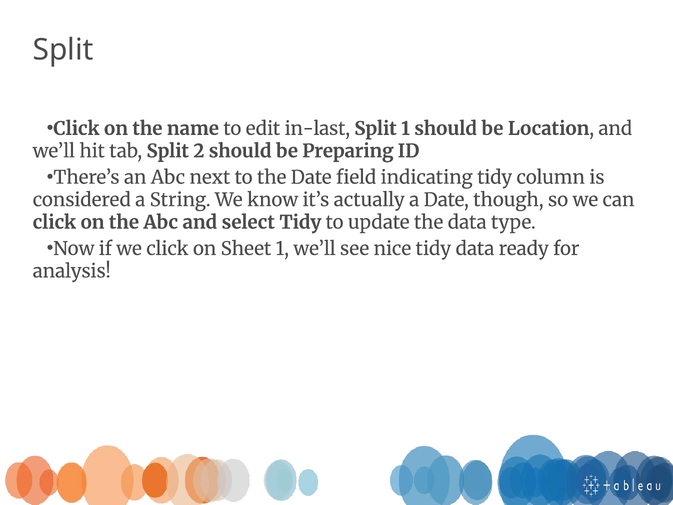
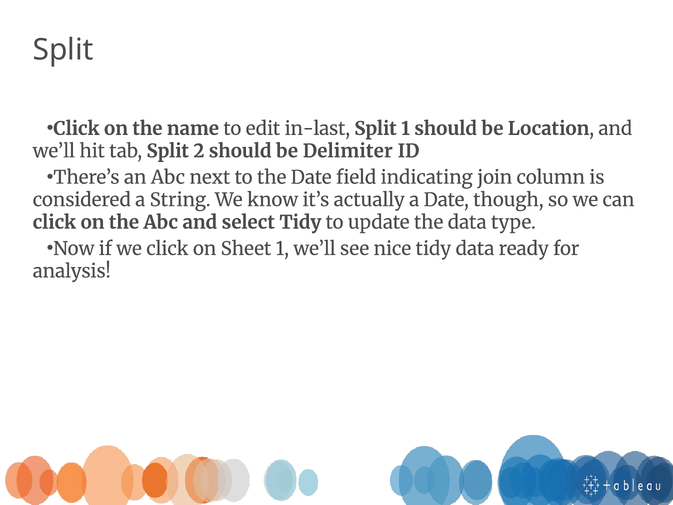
Preparing: Preparing -> Delimiter (348, 151)
indicating tidy: tidy -> join (495, 177)
